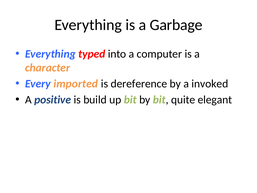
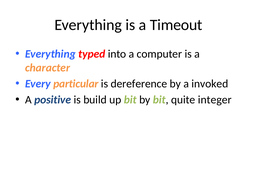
Garbage: Garbage -> Timeout (176, 25)
imported: imported -> particular (76, 84)
elegant: elegant -> integer (215, 100)
